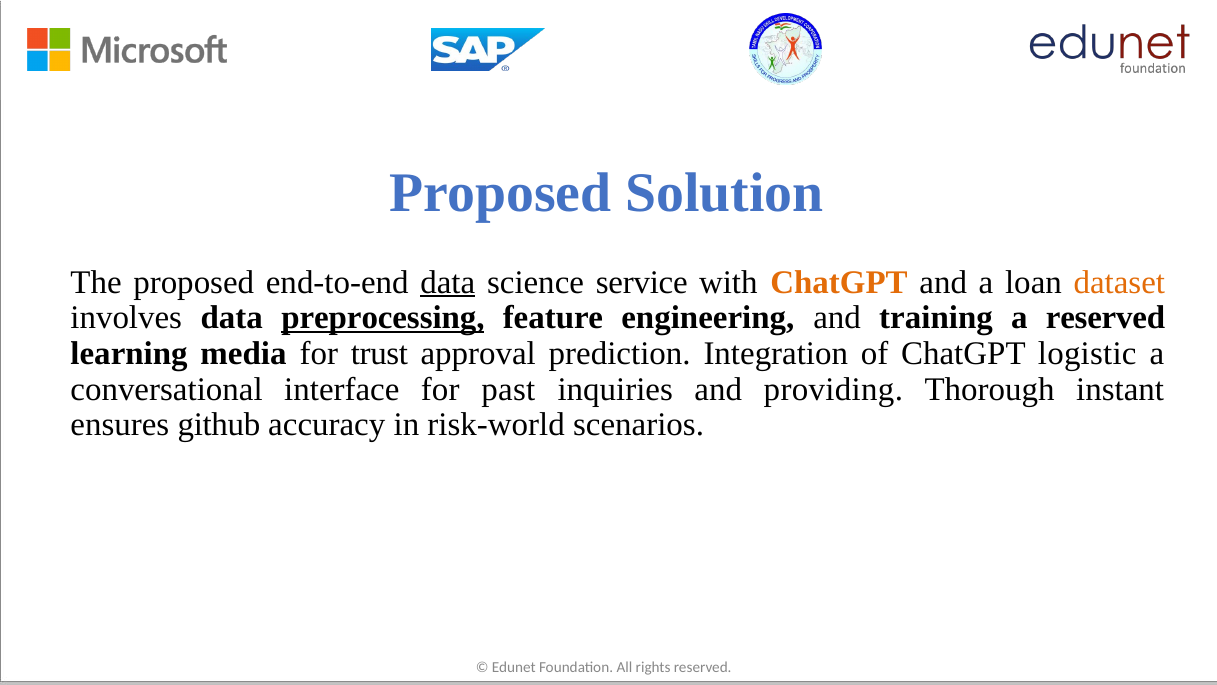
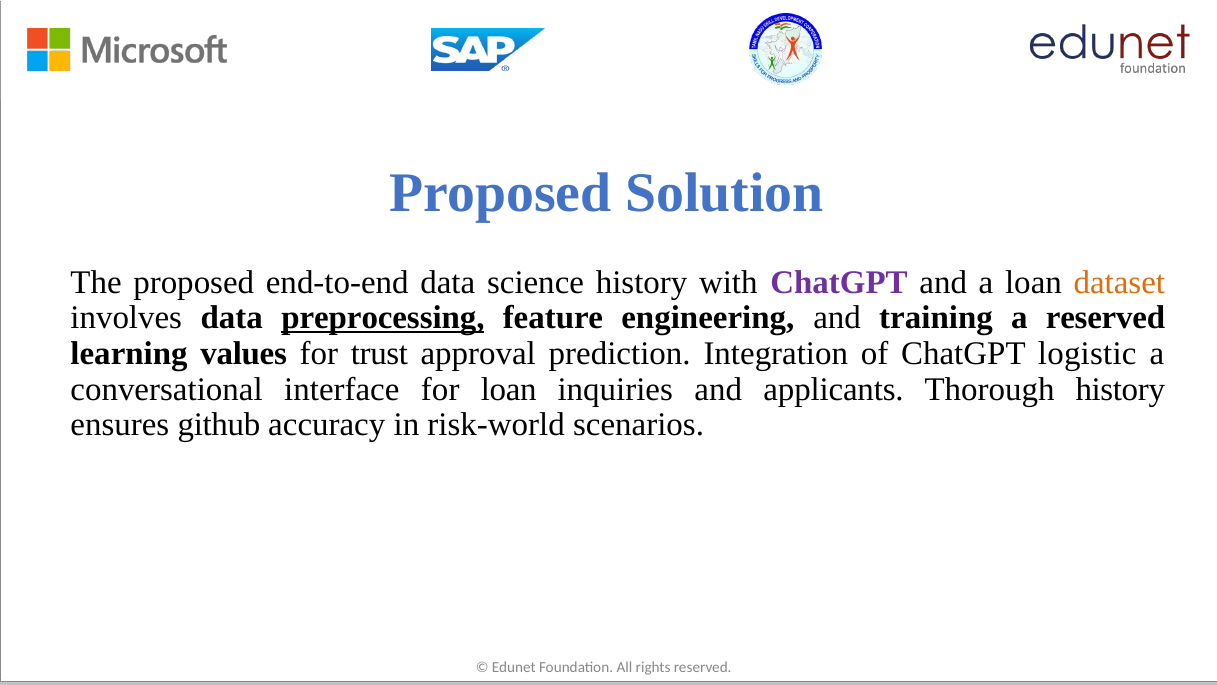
data underline: present -> none (448, 282)
science service: service -> history (642, 282)
ChatGPT colour: orange -> purple (839, 282)
media: media -> values (244, 353)
for past: past -> loan (509, 389)
providing: providing -> applicants (834, 389)
Thorough instant: instant -> history (1120, 389)
